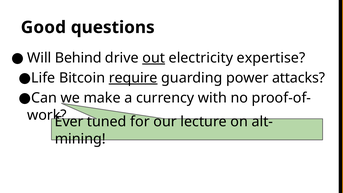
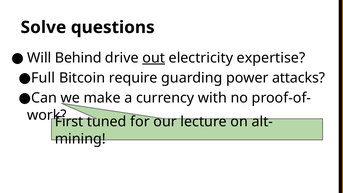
Good: Good -> Solve (43, 27)
Life: Life -> Full (43, 78)
require underline: present -> none (133, 78)
Ever: Ever -> First (69, 122)
